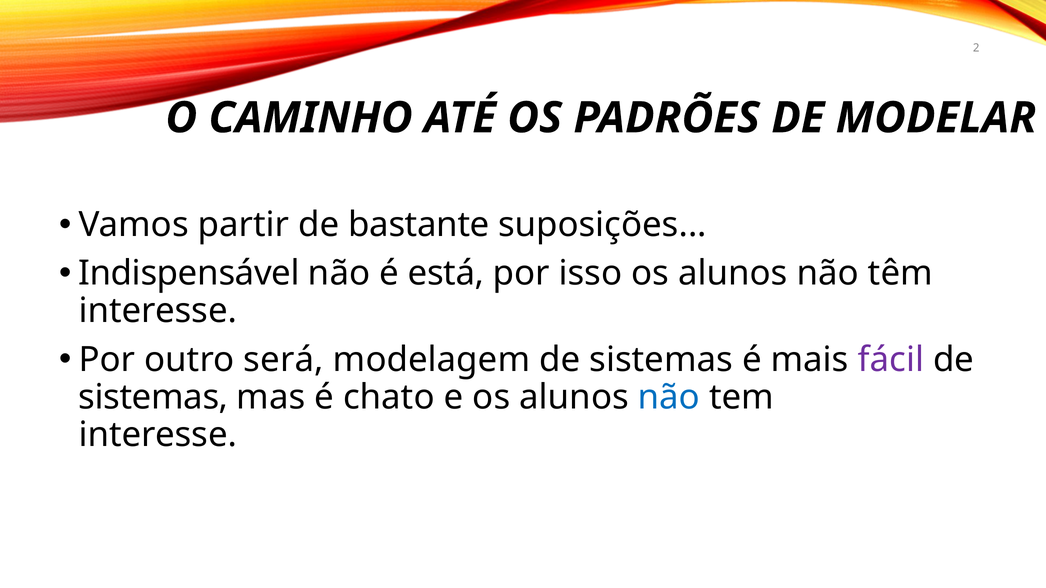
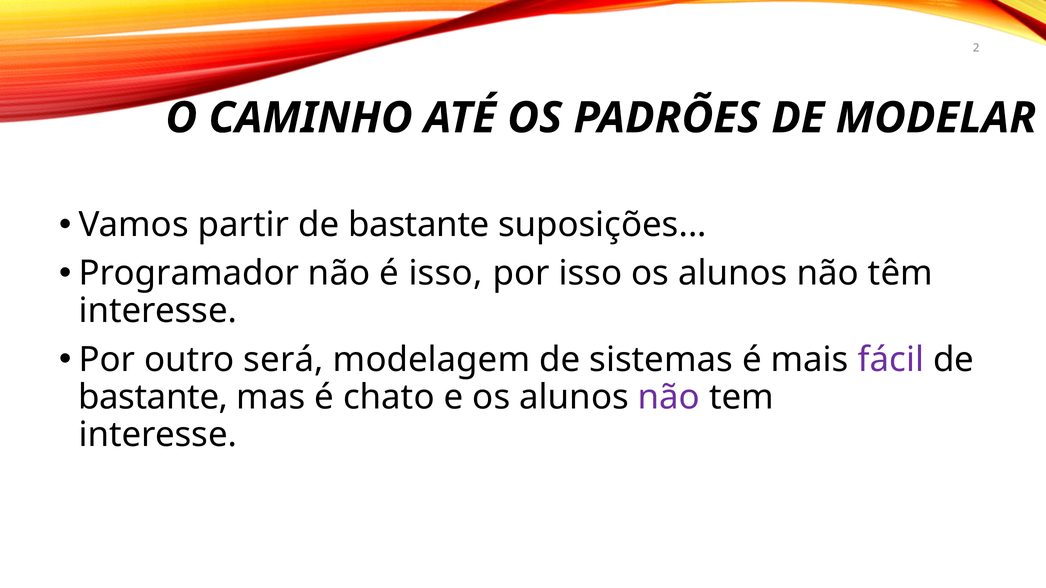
Indispensável: Indispensável -> Programador (189, 274)
é está: está -> isso (446, 274)
sistemas: sistemas -> bastante (153, 397)
não colour: blue -> purple (669, 397)
